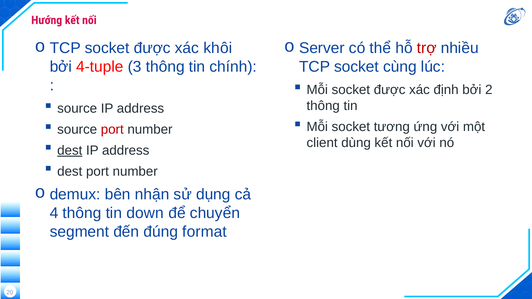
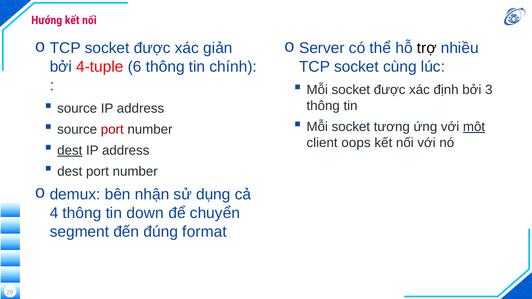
khôi: khôi -> giản (218, 48)
trợ colour: red -> black (427, 48)
3: 3 -> 6 (135, 67)
2: 2 -> 3 (489, 90)
một underline: none -> present (474, 127)
dùng: dùng -> oops (356, 143)
